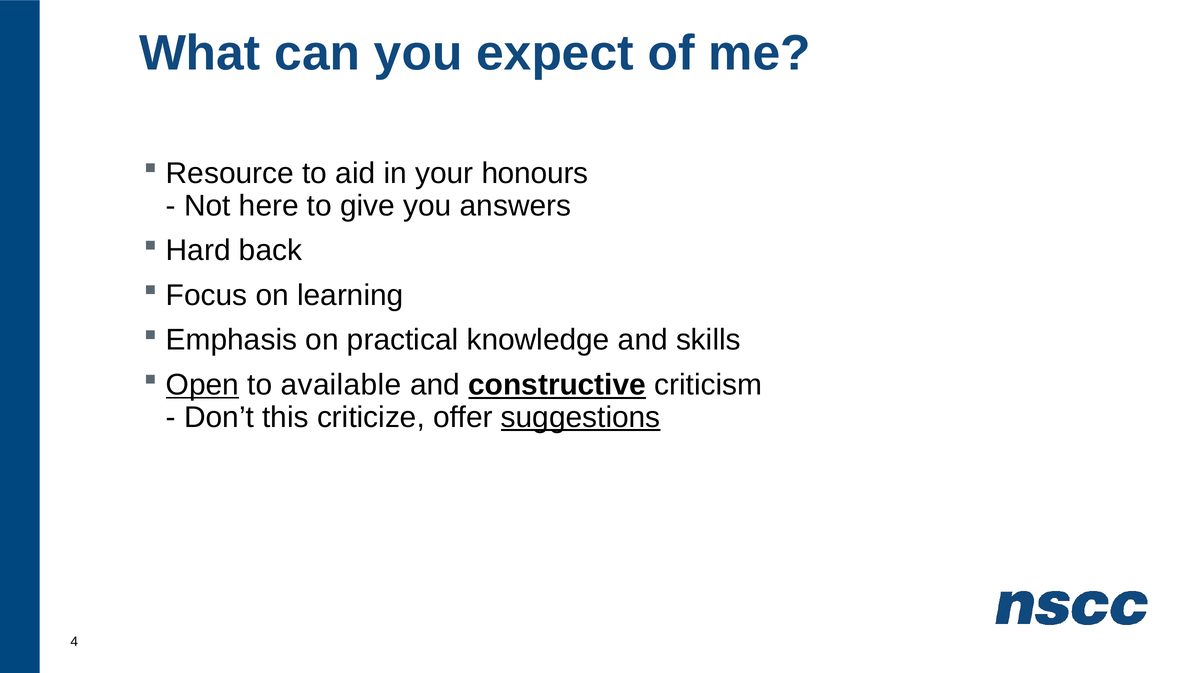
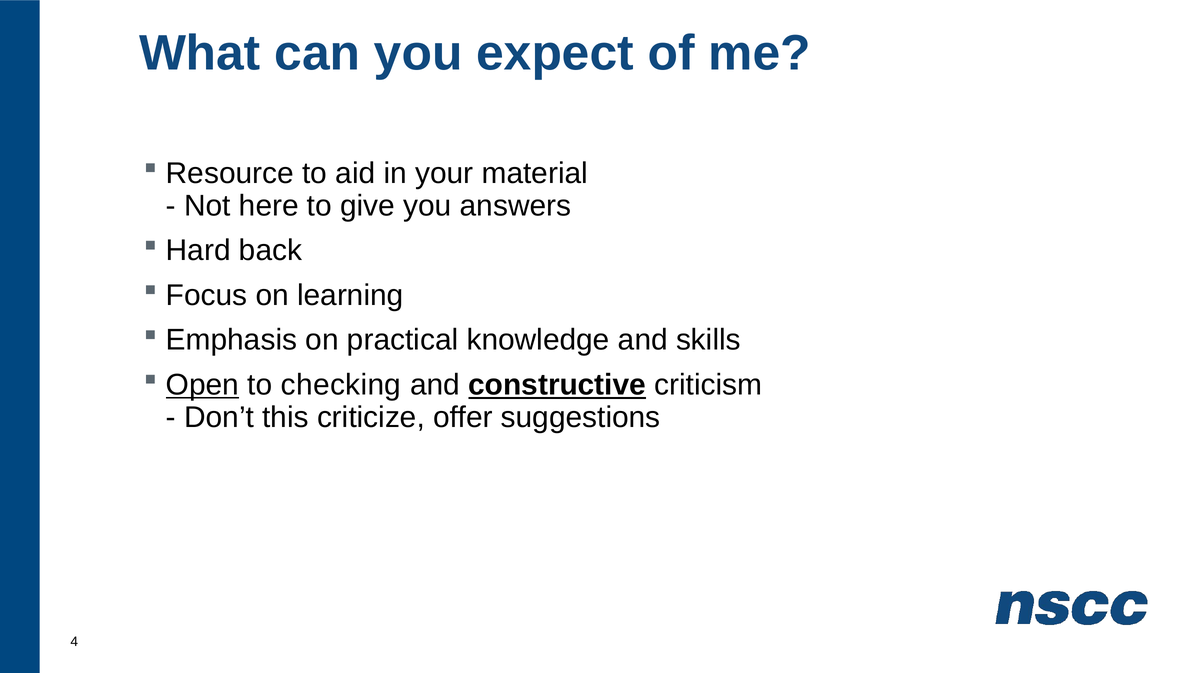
honours: honours -> material (535, 173)
available: available -> checking (341, 385)
suggestions underline: present -> none (581, 417)
